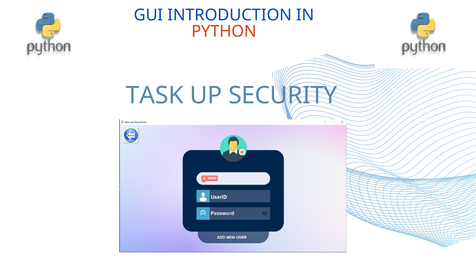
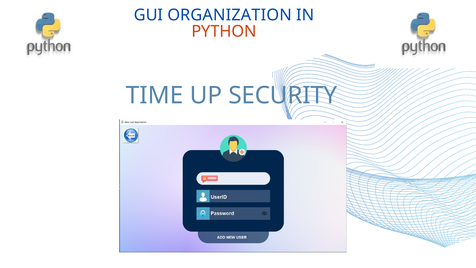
INTRODUCTION: INTRODUCTION -> ORGANIZATION (230, 15)
TASK: TASK -> TIME (155, 95)
